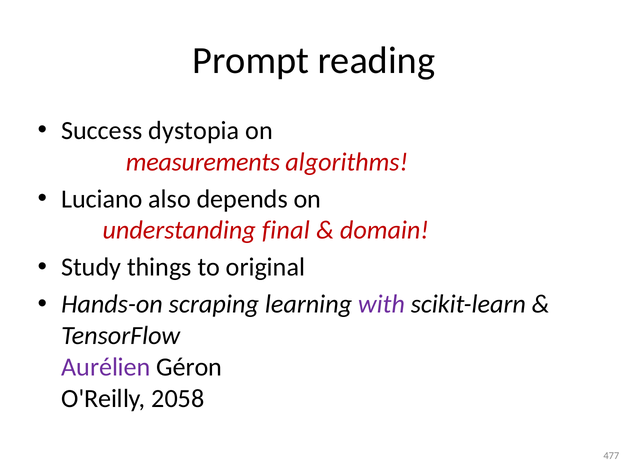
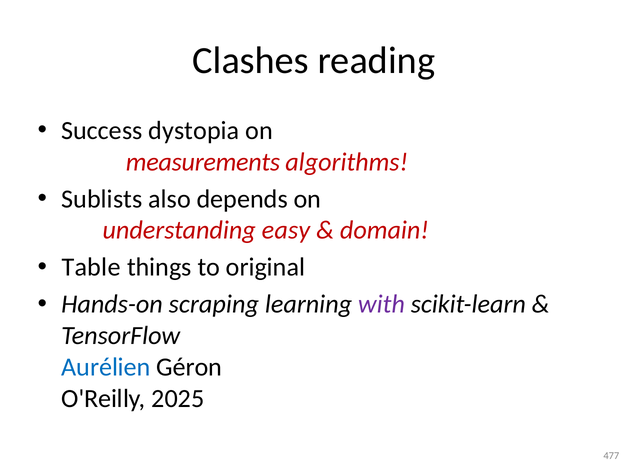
Prompt: Prompt -> Clashes (251, 61)
Luciano: Luciano -> Sublists (102, 199)
final: final -> easy (286, 230)
Study: Study -> Table (91, 267)
Aurélien colour: purple -> blue (106, 367)
2058: 2058 -> 2025 (178, 399)
